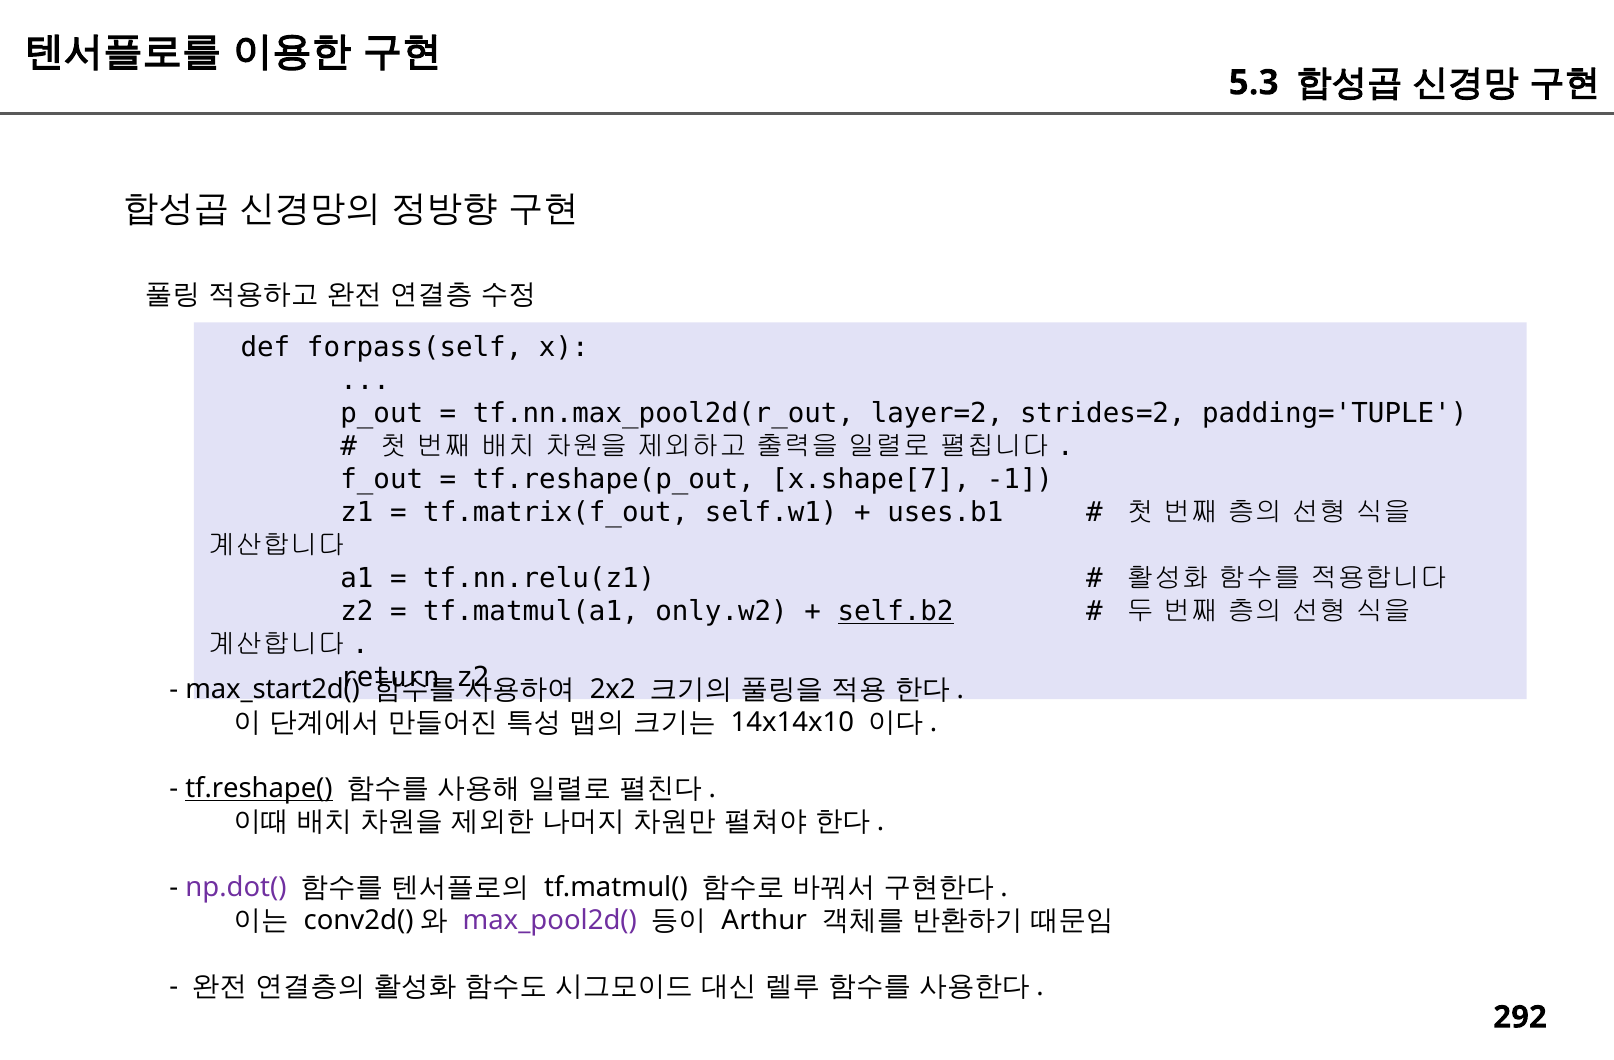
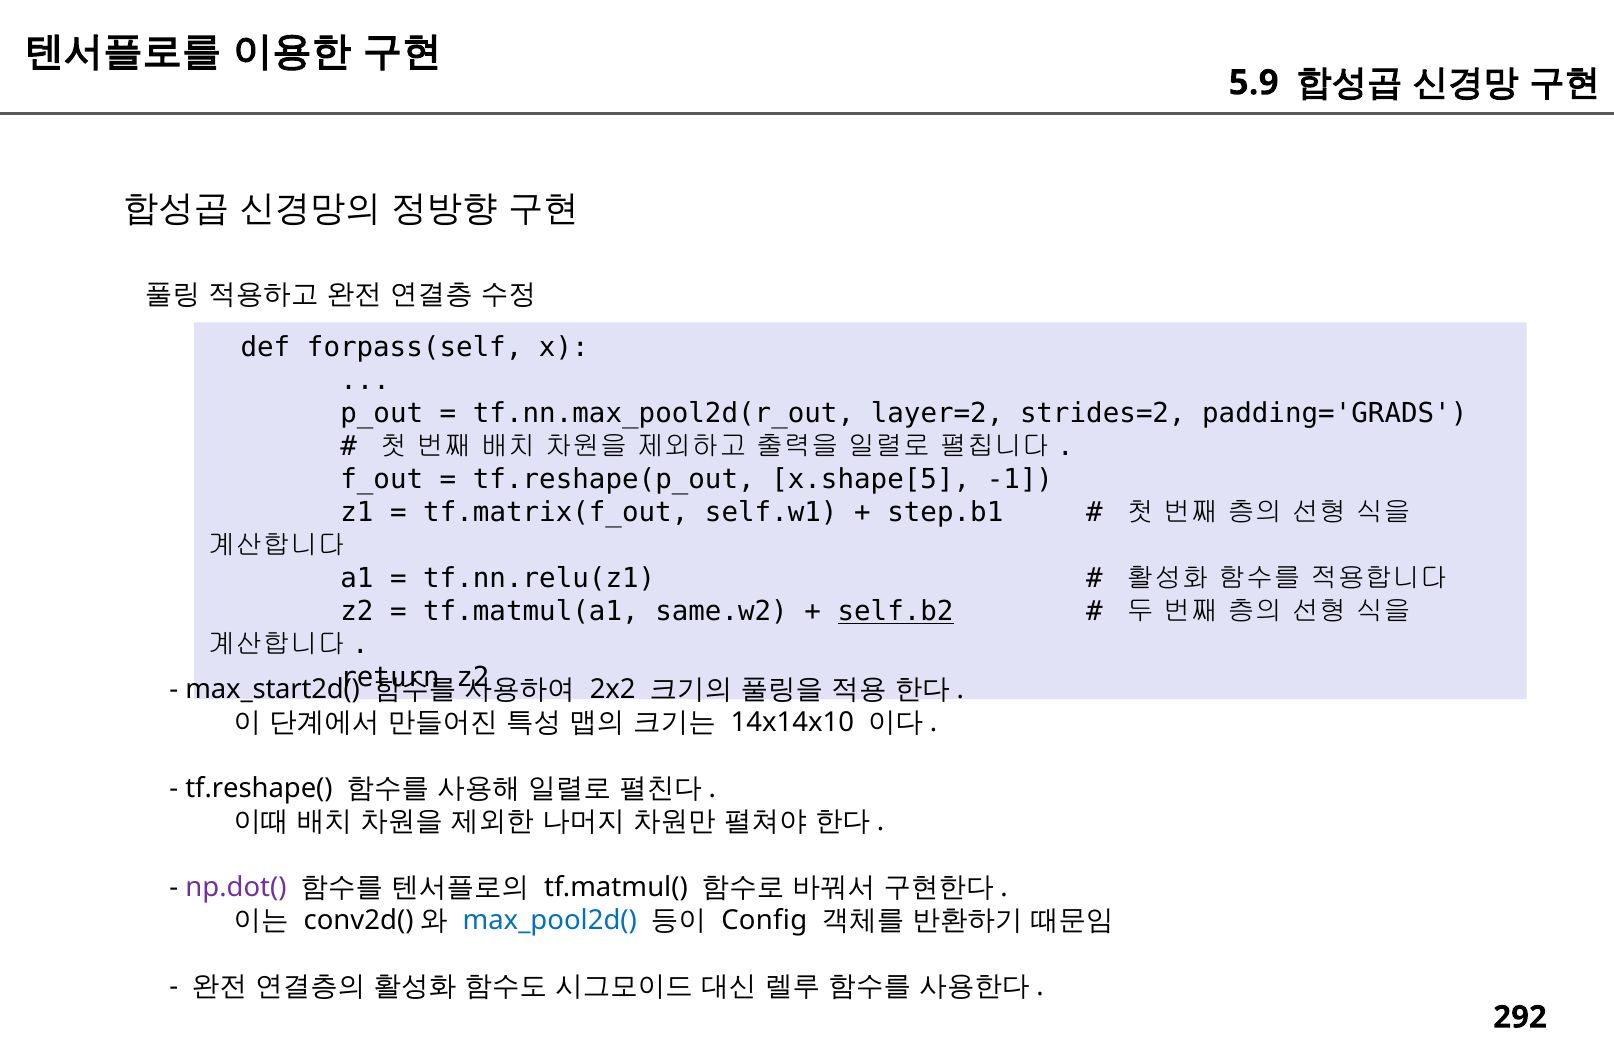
5.3: 5.3 -> 5.9 (1254, 83)
padding='TUPLE: padding='TUPLE -> padding='GRADS (1335, 414)
x.shape[7: x.shape[7 -> x.shape[5 (871, 480)
uses.b1: uses.b1 -> step.b1 (945, 513)
only.w2: only.w2 -> same.w2 (722, 612)
tf.reshape( underline: present -> none (259, 789)
max_pool2d( colour: purple -> blue (550, 921)
Arthur: Arthur -> Config (764, 921)
